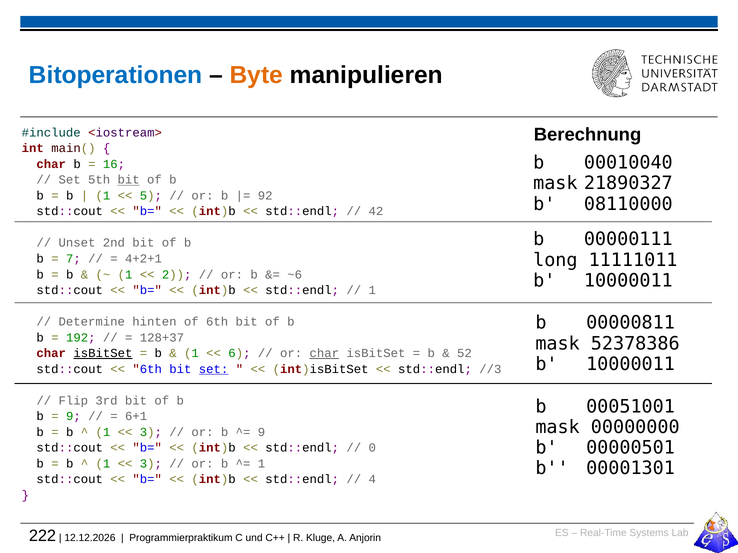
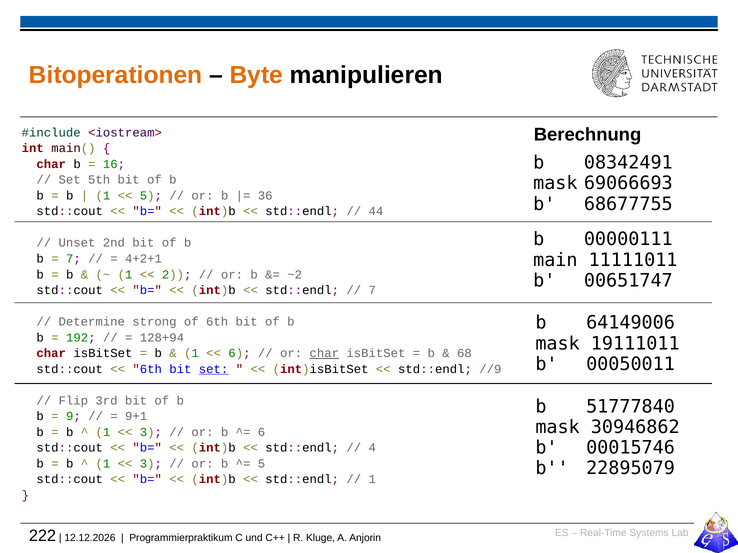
Bitoperationen colour: blue -> orange (116, 75)
00010040: 00010040 -> 08342491 (628, 163)
bit underline: present -> none (129, 180)
21890327: 21890327 -> 69066693 (628, 184)
92: 92 -> 36 (265, 196)
08110000: 08110000 -> 68677755 (628, 204)
42: 42 -> 44 (376, 212)
long: long -> main (555, 260)
~6: ~6 -> ~2 (295, 275)
10000011: 10000011 -> 00651747 (628, 281)
1: 1 -> 7 (372, 290)
00000811: 00000811 -> 64149006 (631, 323)
hinten: hinten -> strong (154, 322)
128+37: 128+37 -> 128+94 (162, 338)
52378386: 52378386 -> 19111011 (635, 344)
isBitSet underline: present -> none (103, 354)
52: 52 -> 68 (464, 354)
10000011: 10000011 -> 00050011 (631, 364)
//3: //3 -> //9 (490, 369)
00051001: 00051001 -> 51777840 (631, 407)
6+1: 6+1 -> 9+1 (136, 417)
00000000: 00000000 -> 30946862 (635, 428)
9: 9 -> 6 (262, 432)
00000501: 00000501 -> 00015746 (631, 448)
0: 0 -> 4 (372, 448)
1: 1 -> 5 (262, 464)
00001301: 00001301 -> 22895079 (631, 469)
4: 4 -> 1 (372, 480)
